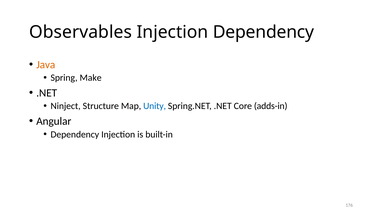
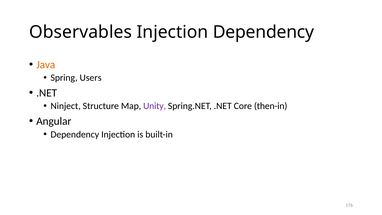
Make: Make -> Users (91, 78)
Unity colour: blue -> purple (155, 106)
adds-in: adds-in -> then-in (271, 106)
